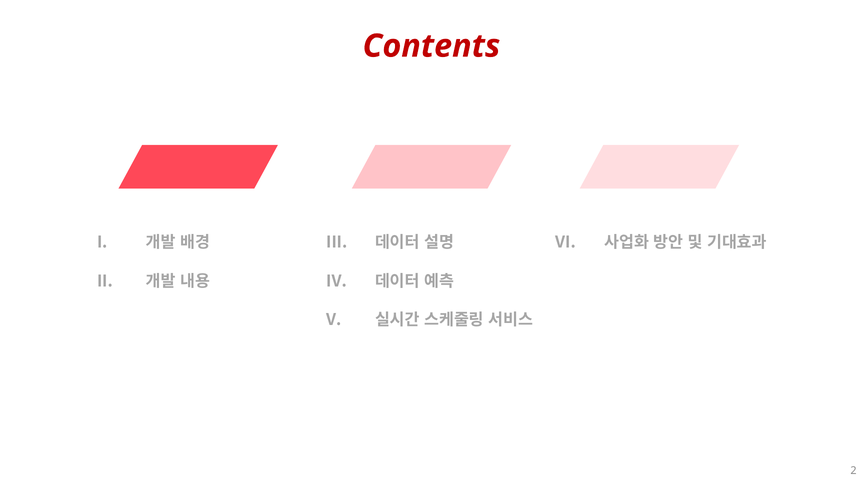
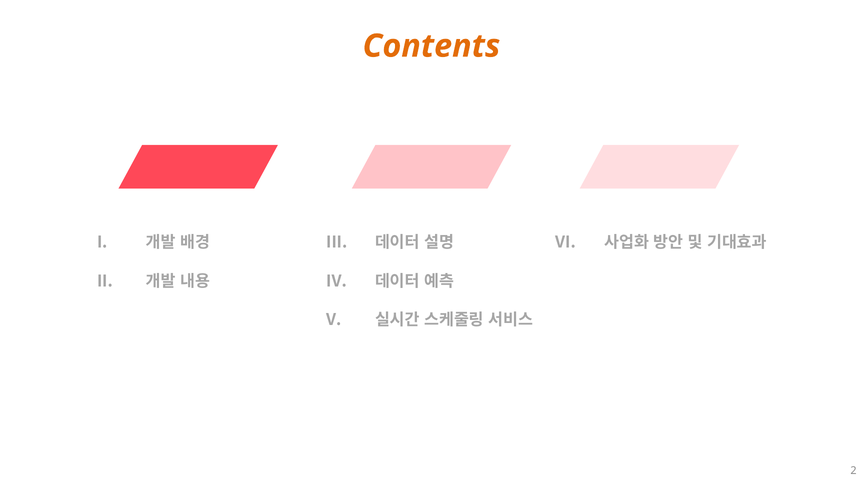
Contents colour: red -> orange (431, 46)
